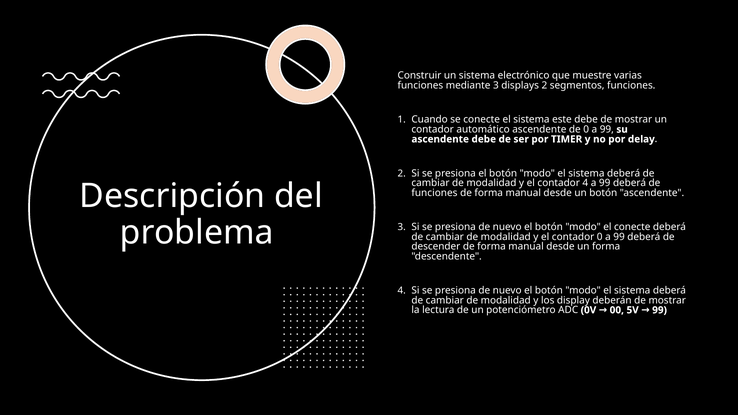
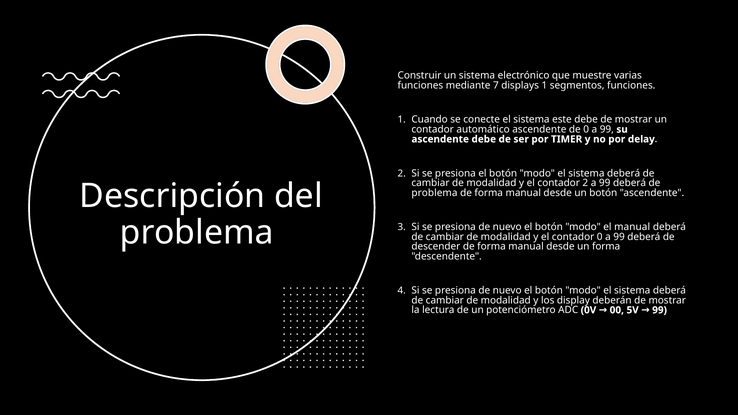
mediante 3: 3 -> 7 (496, 85)
displays 2: 2 -> 1 (544, 85)
contador 4: 4 -> 2 (585, 183)
funciones: funciones -> problema (434, 193)
el conecte: conecte -> manual (632, 227)
